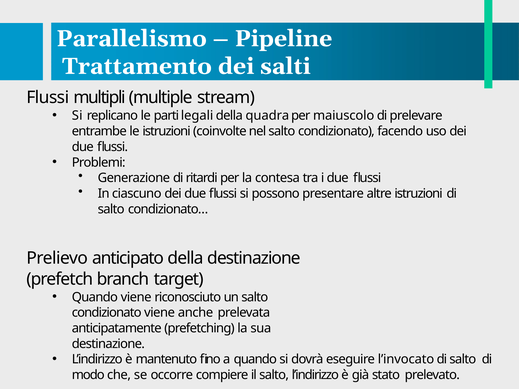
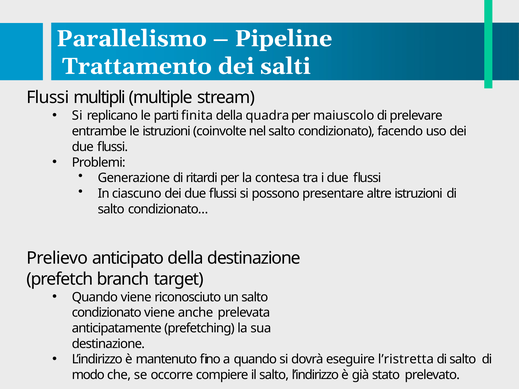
legali: legali -> finita (197, 116)
l’invocato: l’invocato -> l’ristretta (406, 360)
